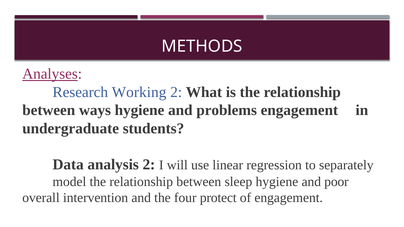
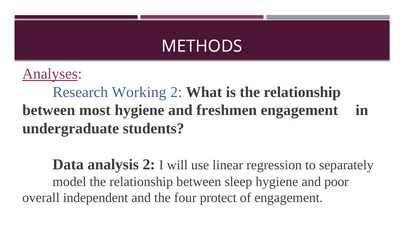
ways: ways -> most (95, 110)
problems: problems -> freshmen (227, 110)
intervention: intervention -> independent (96, 198)
